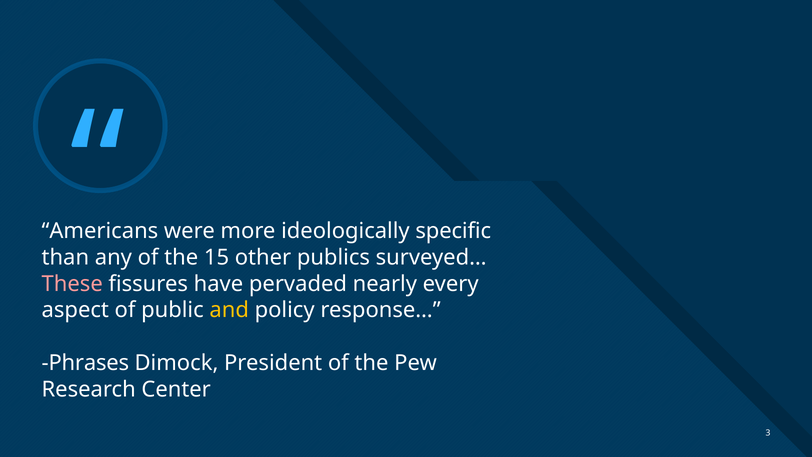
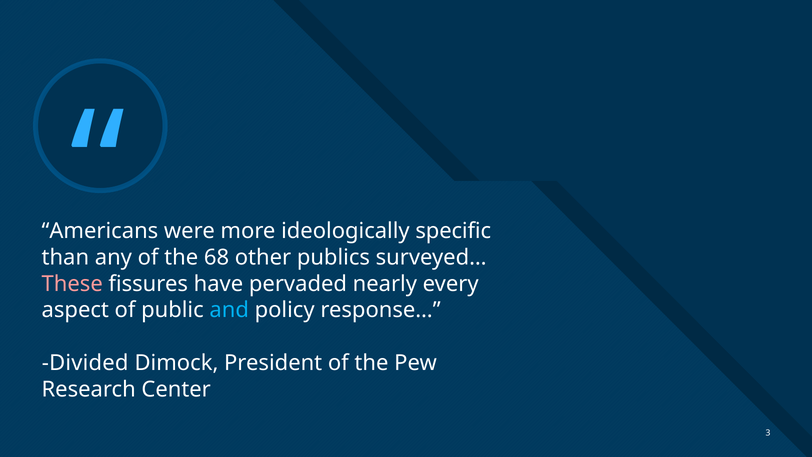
15: 15 -> 68 (217, 257)
and colour: yellow -> light blue (229, 310)
Phrases: Phrases -> Divided (85, 363)
